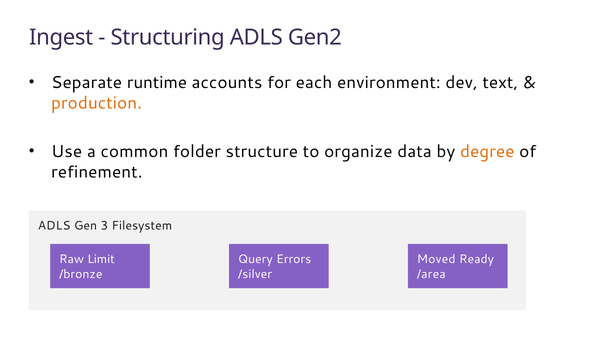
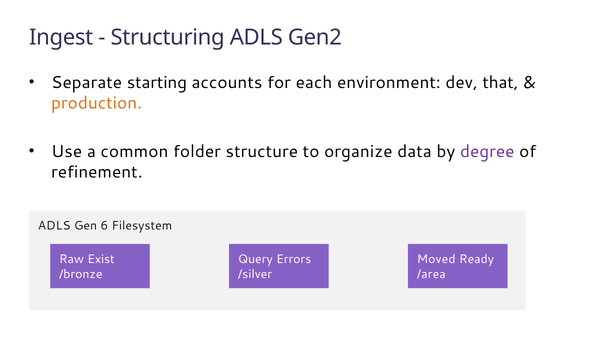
runtime: runtime -> starting (157, 82)
text: text -> that (500, 82)
degree colour: orange -> purple (487, 151)
3: 3 -> 6 (104, 226)
Limit: Limit -> Exist (101, 259)
